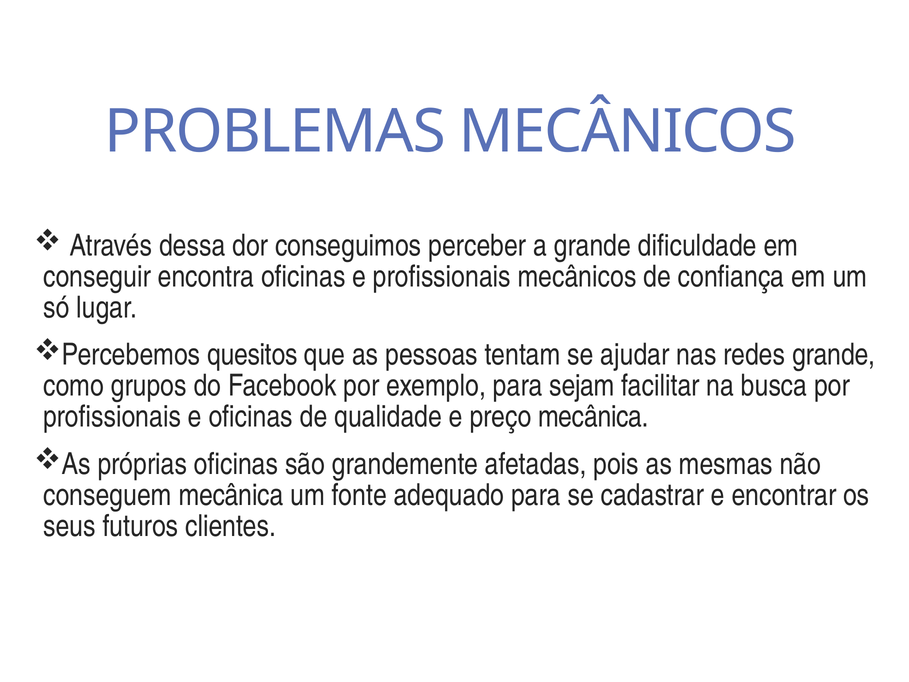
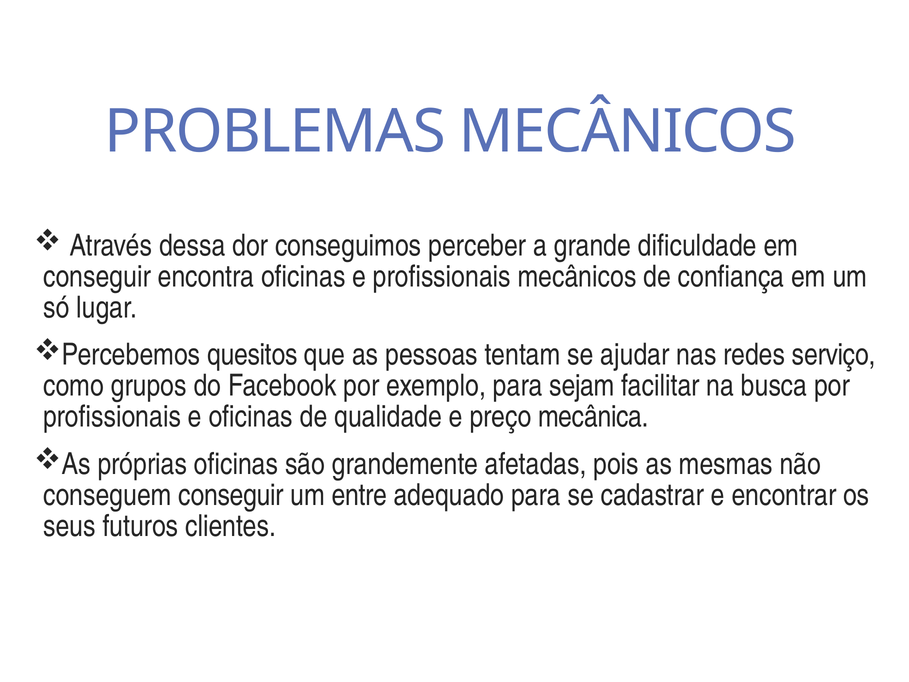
redes grande: grande -> serviço (834, 355)
conseguem mecânica: mecânica -> conseguir (231, 495)
fonte: fonte -> entre (359, 495)
